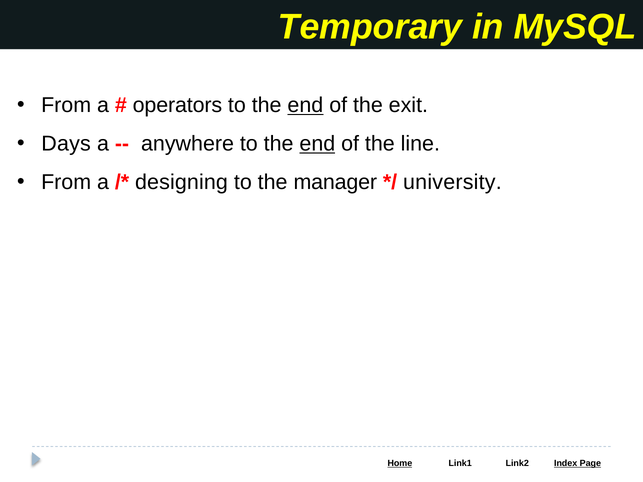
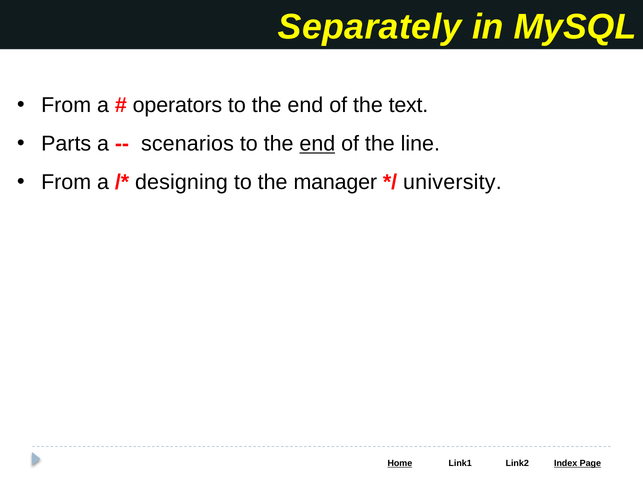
Temporary: Temporary -> Separately (370, 27)
end underline: present -> none (305, 105)
exit: exit -> text (408, 105)
Days: Days -> Parts (66, 144)
anywhere: anywhere -> scenarios (187, 144)
